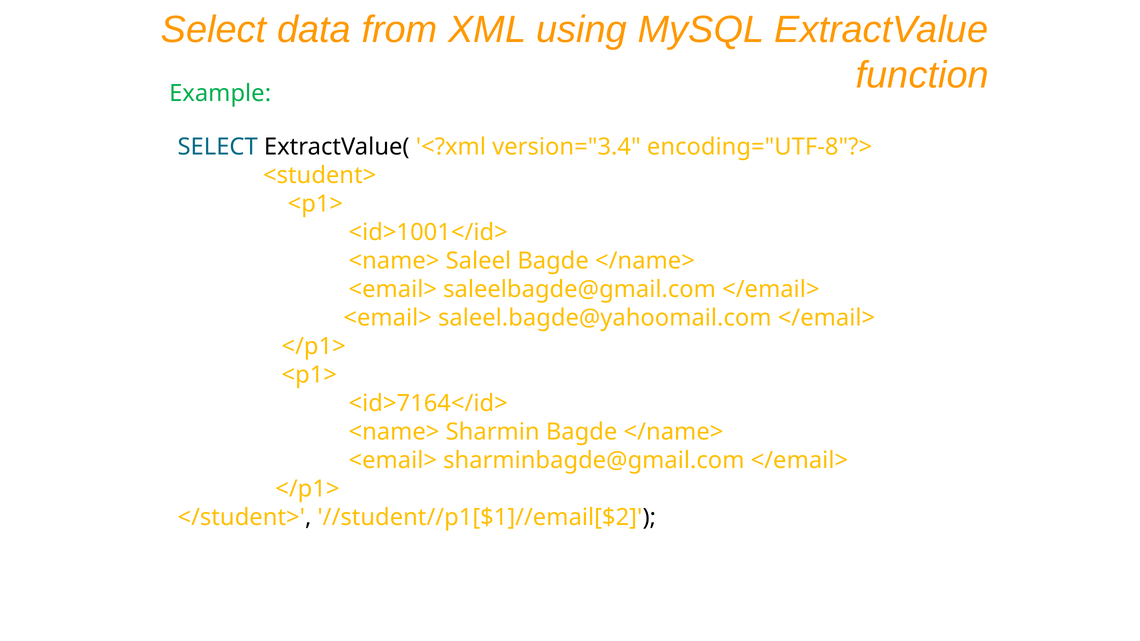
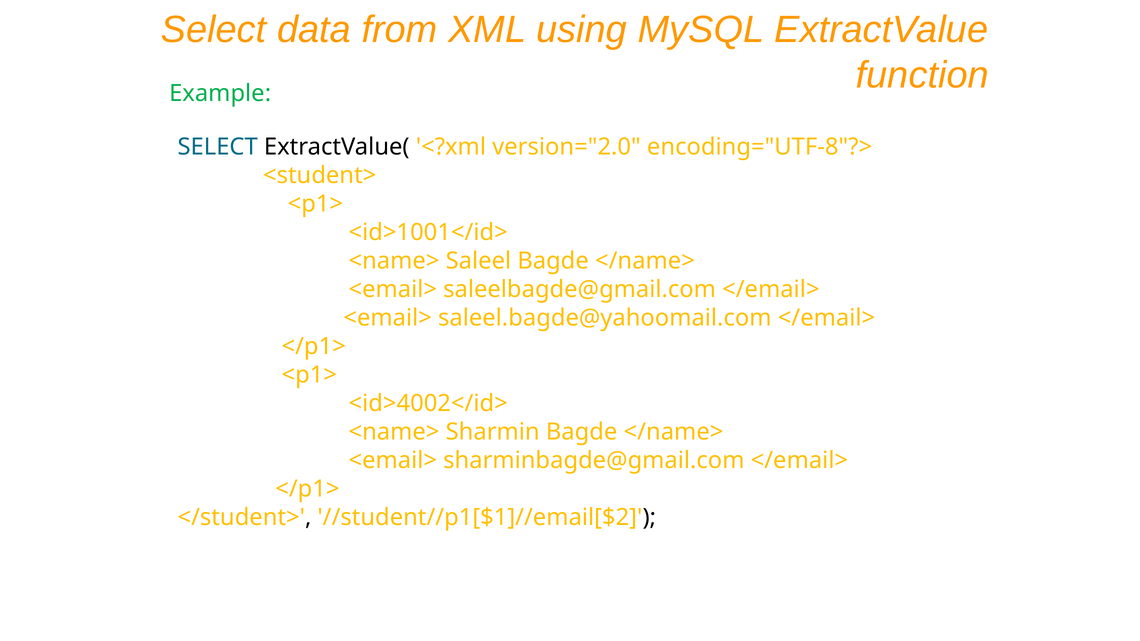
version="3.4: version="3.4 -> version="2.0 (567, 147)
<id>7164</id>: <id>7164</id> -> <id>4002</id> (428, 404)
